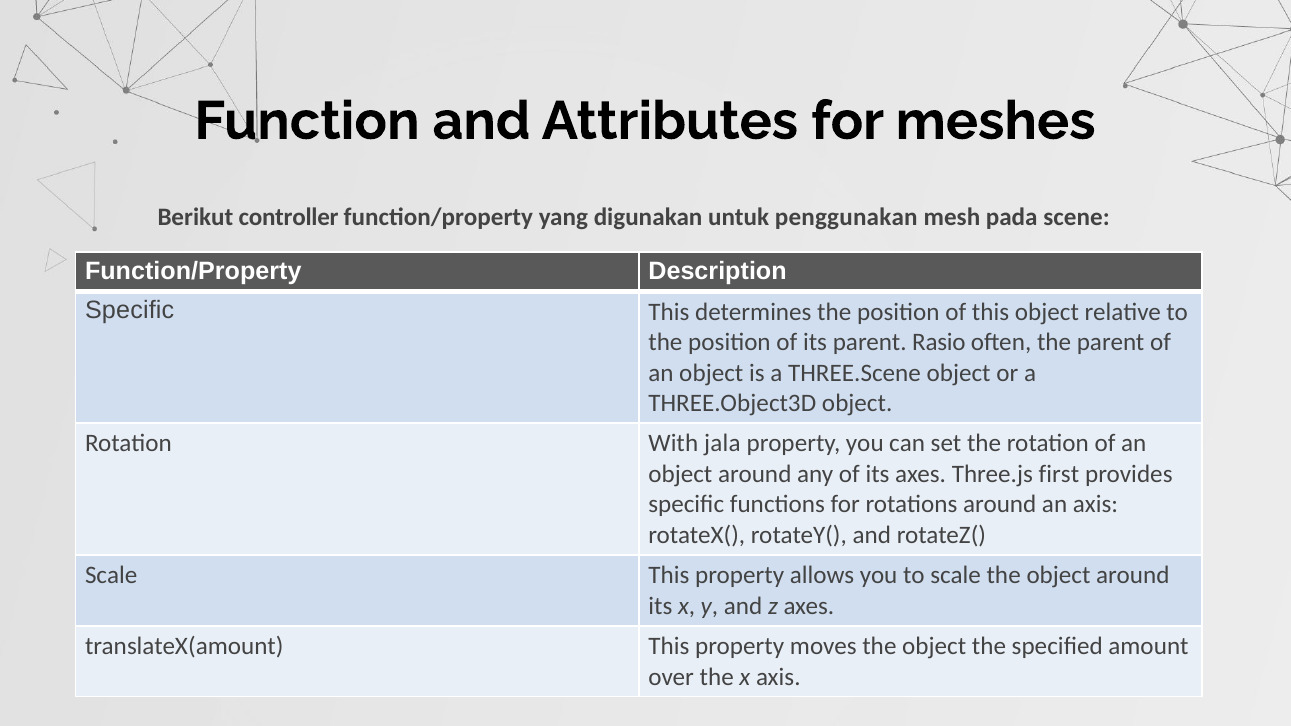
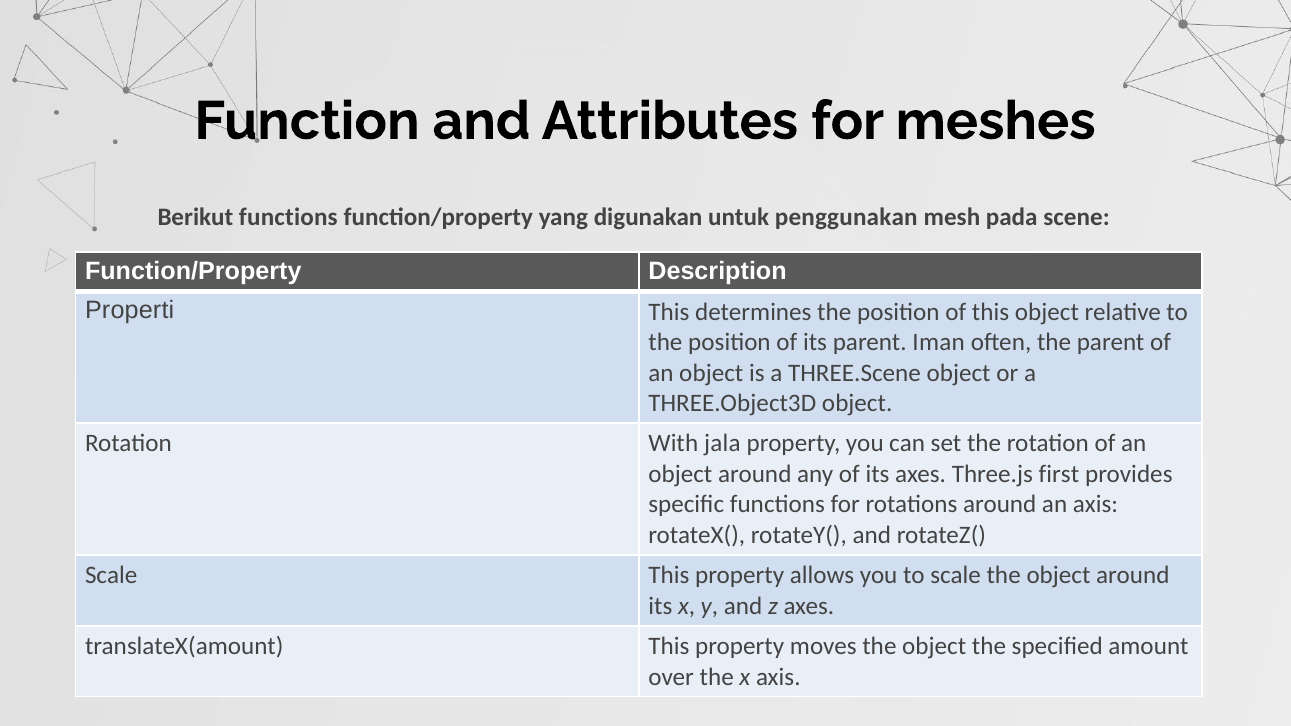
Berikut controller: controller -> functions (288, 217)
Specific: Specific -> Properti (130, 311)
Rasio: Rasio -> Iman (939, 342)
